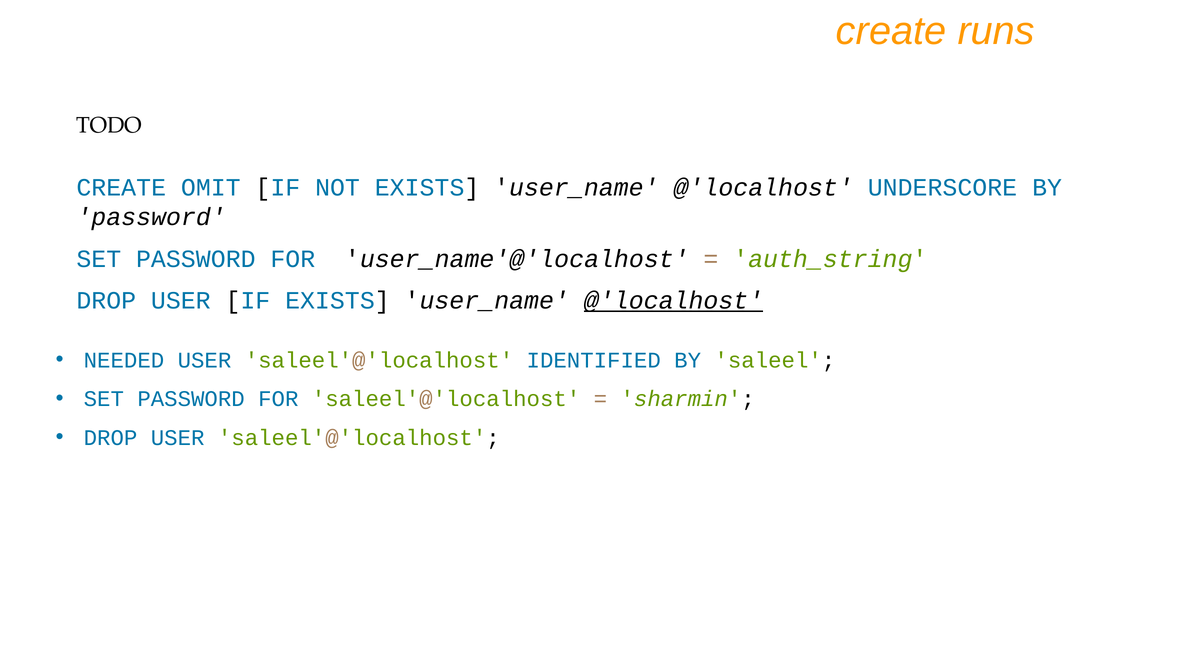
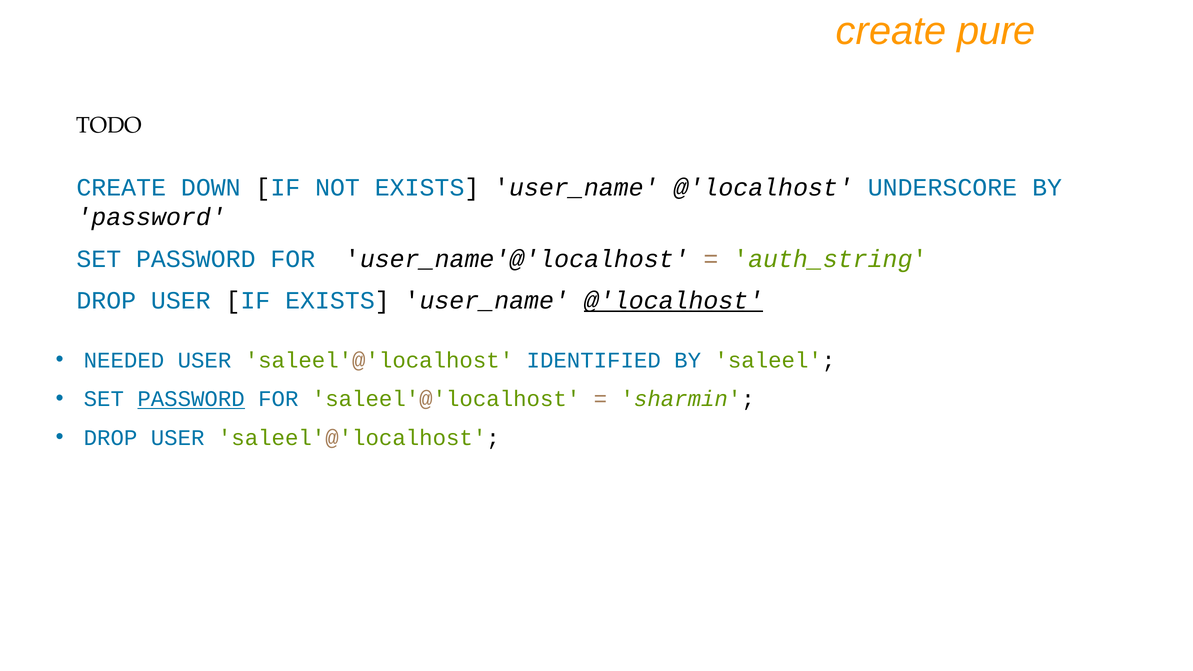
runs: runs -> pure (996, 31)
OMIT: OMIT -> DOWN (211, 187)
PASSWORD underline: none -> present (191, 399)
